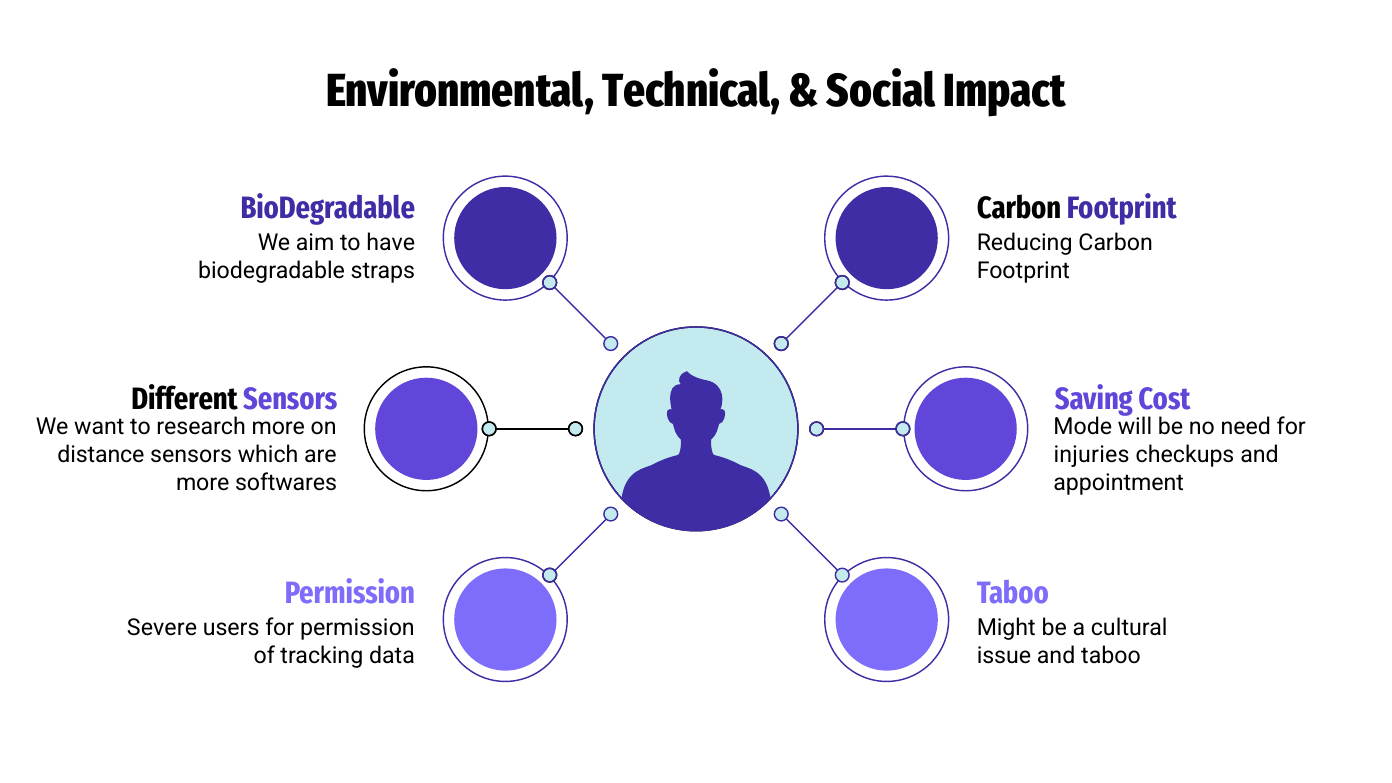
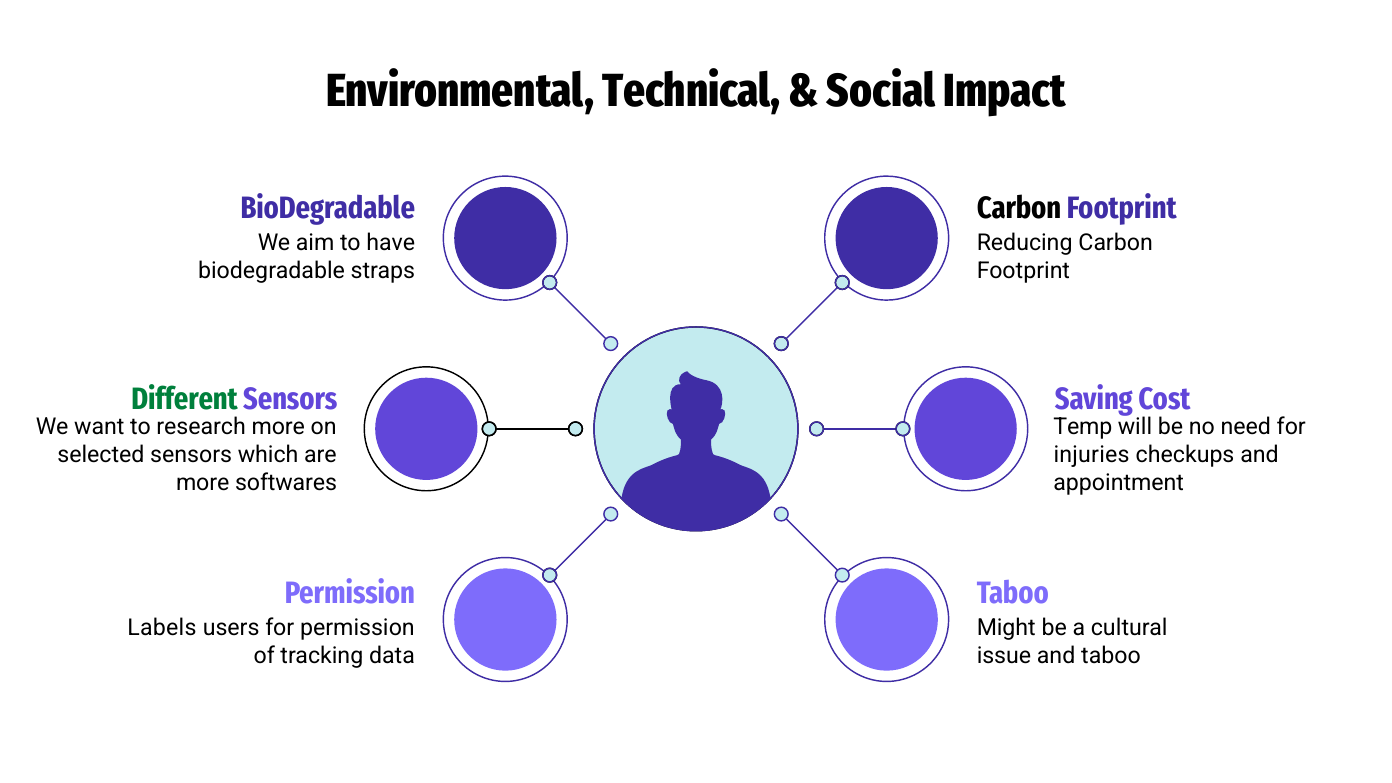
Different colour: black -> green (184, 399)
Mode: Mode -> Temp (1083, 427)
distance: distance -> selected (101, 455)
Severe: Severe -> Labels (162, 628)
